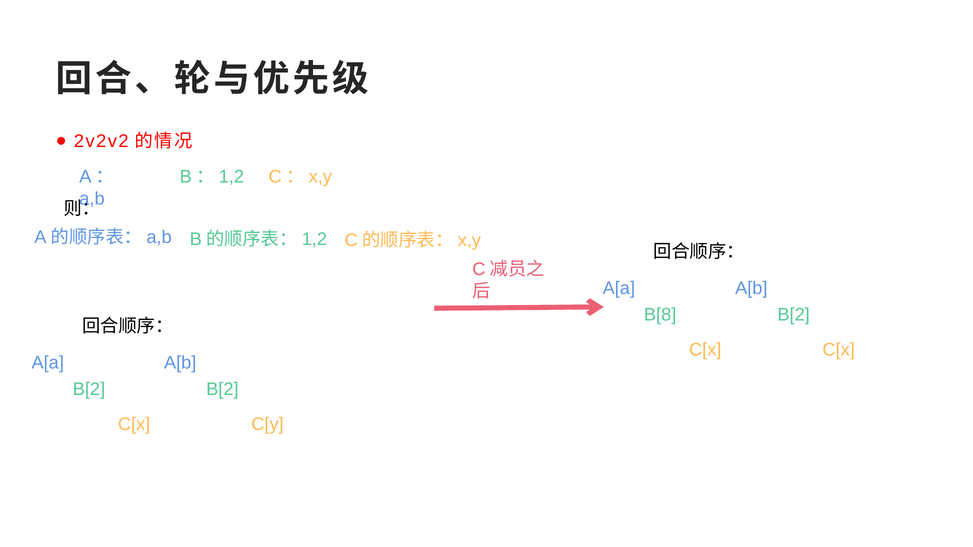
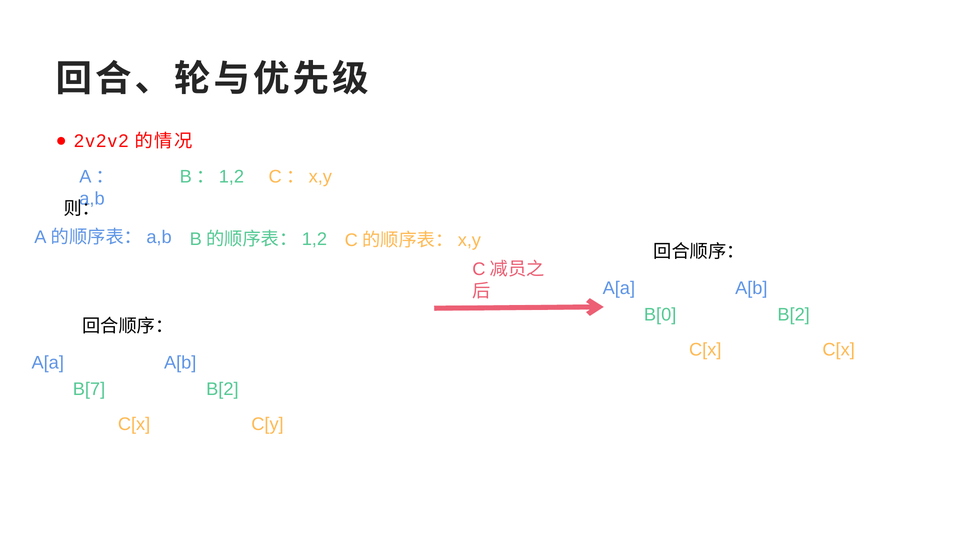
B[8: B[8 -> B[0 (660, 315)
B[2: B[2 -> B[7 (89, 389)
